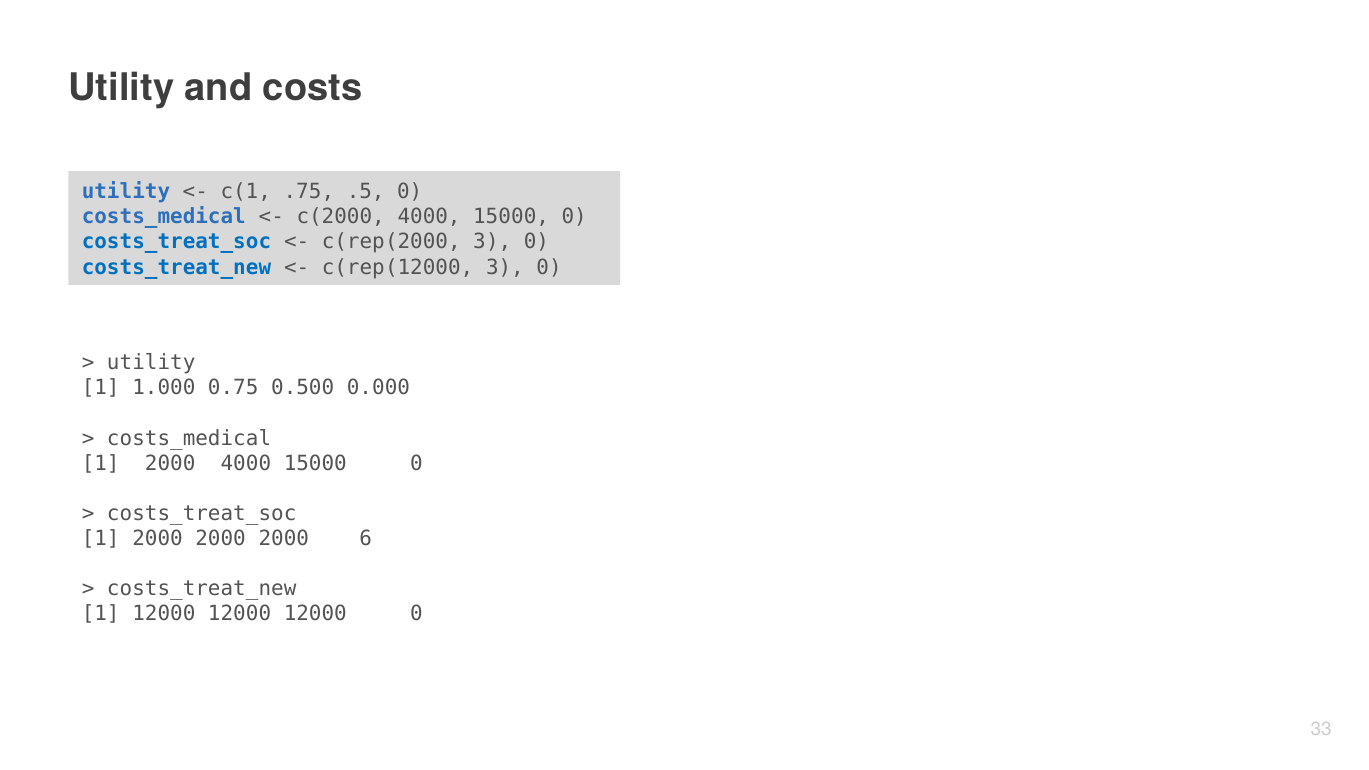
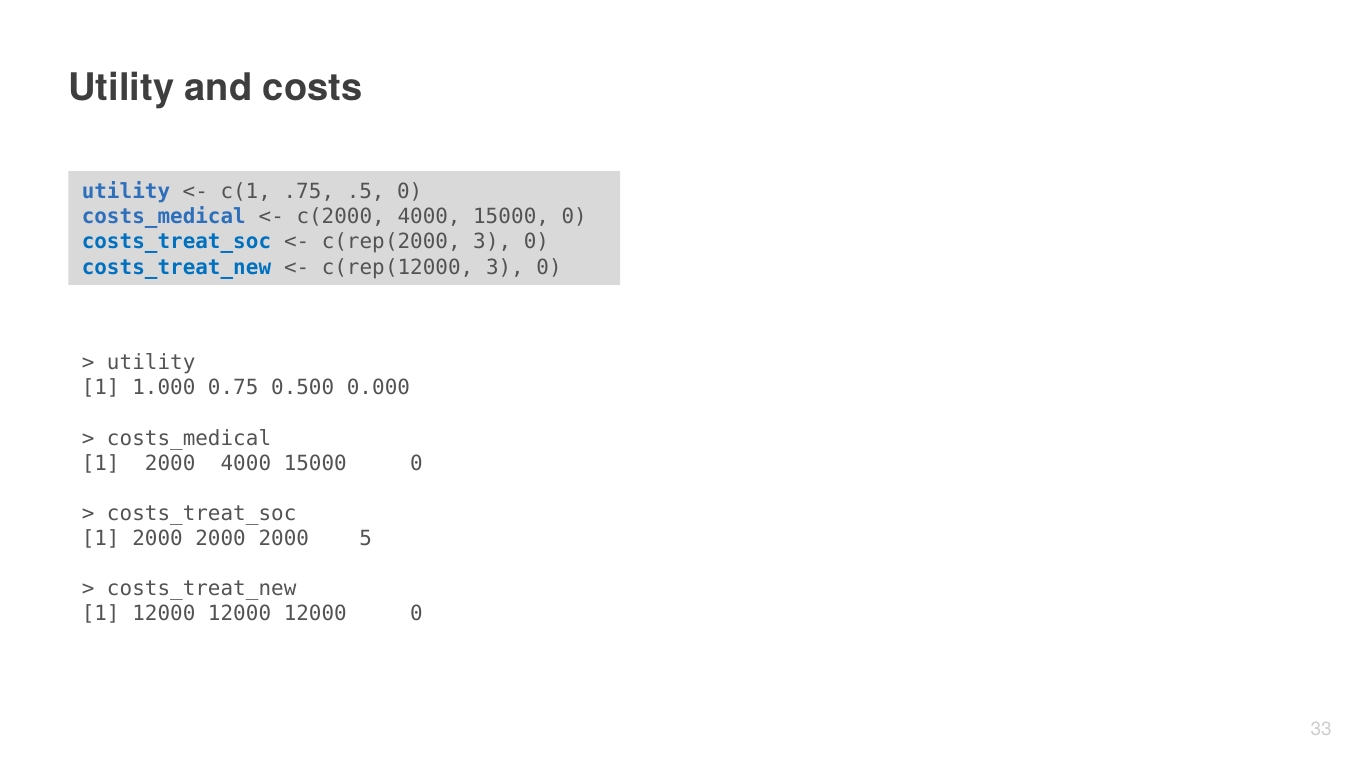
6: 6 -> 5 (366, 539)
